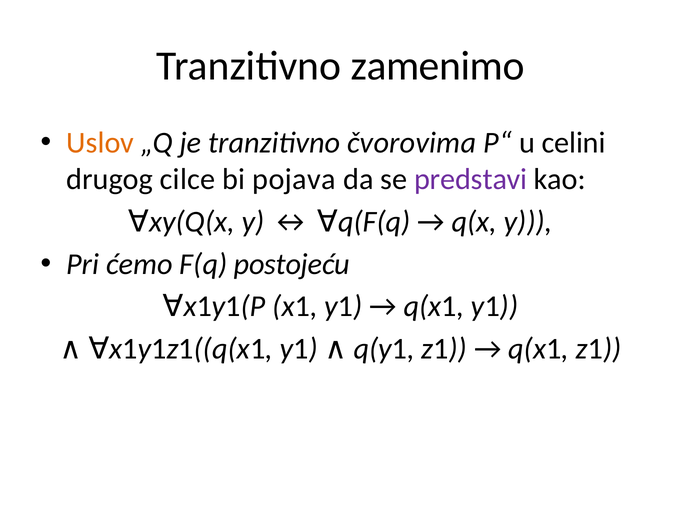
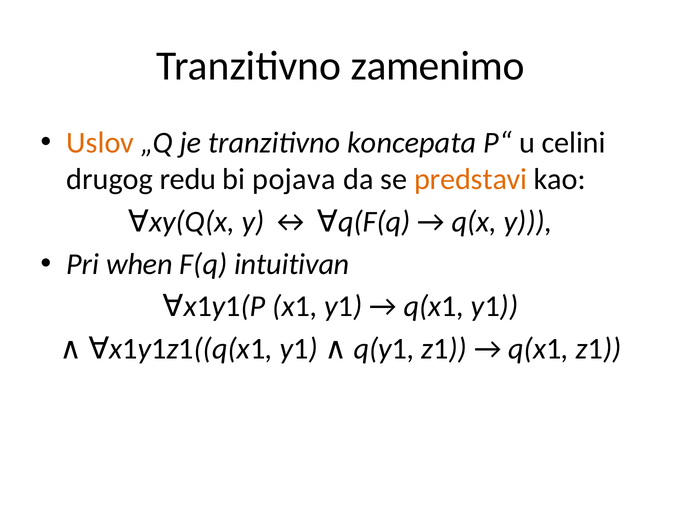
čvorovima: čvorovima -> koncepata (412, 143)
cilce: cilce -> redu (188, 179)
predstavi colour: purple -> orange (471, 179)
ćemo: ćemo -> when (140, 264)
postojeću: postojeću -> intuitivan (292, 264)
